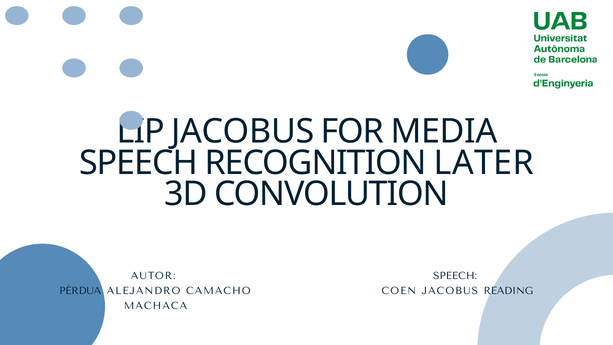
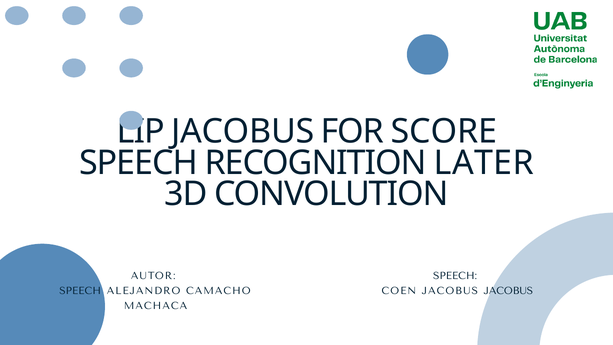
MEDIA: MEDIA -> SCORE (444, 131)
PÈRDUA: PÈRDUA -> SPEECH (80, 291)
JACOBUS READING: READING -> JACOBUS (508, 291)
